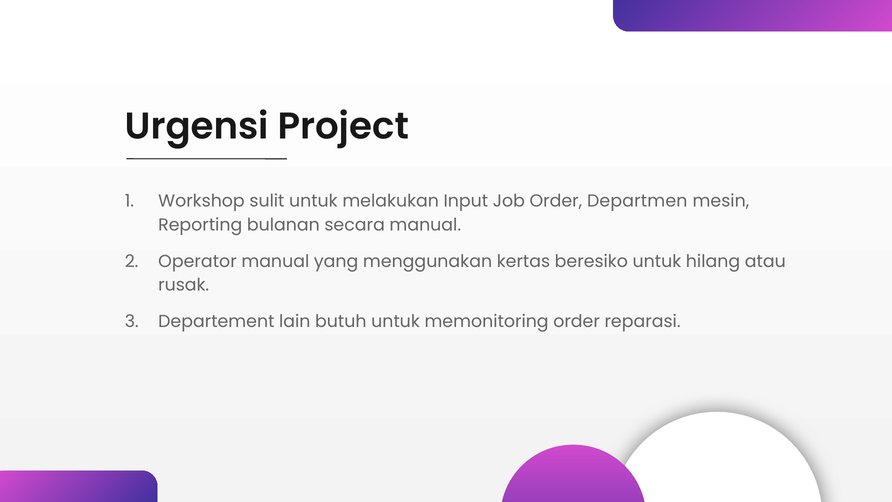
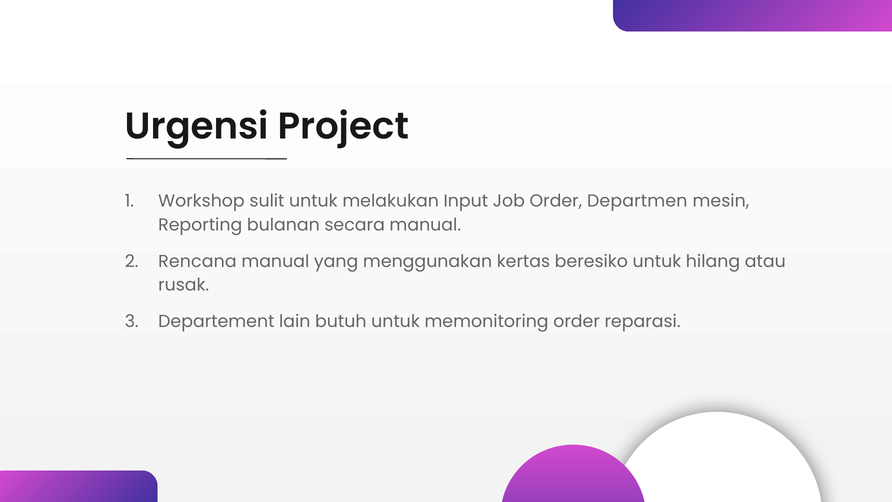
Operator: Operator -> Rencana (197, 261)
